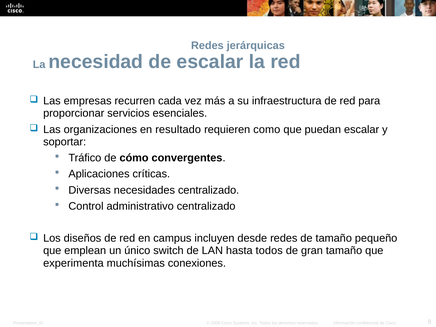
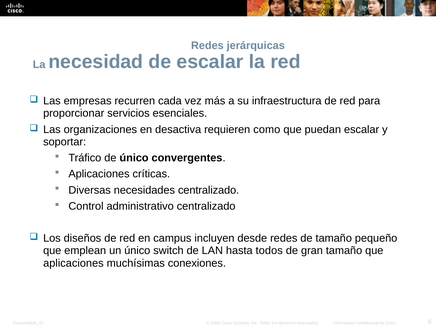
resultado: resultado -> desactiva (178, 129)
de cómo: cómo -> único (134, 158)
experimenta: experimenta -> aplicaciones (73, 263)
